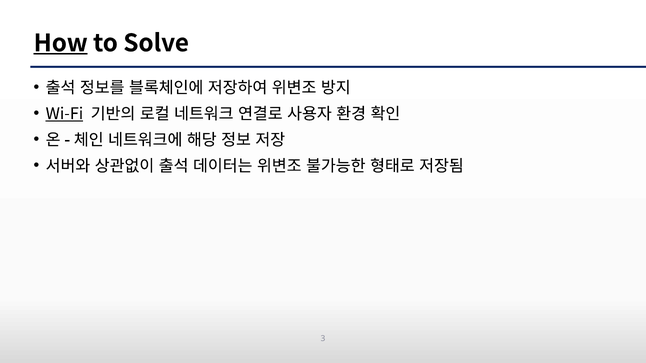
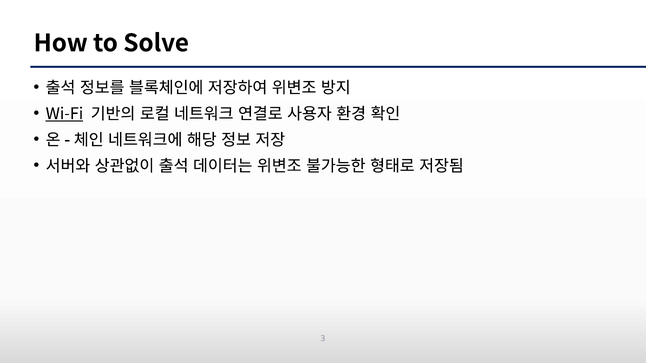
How underline: present -> none (61, 43)
